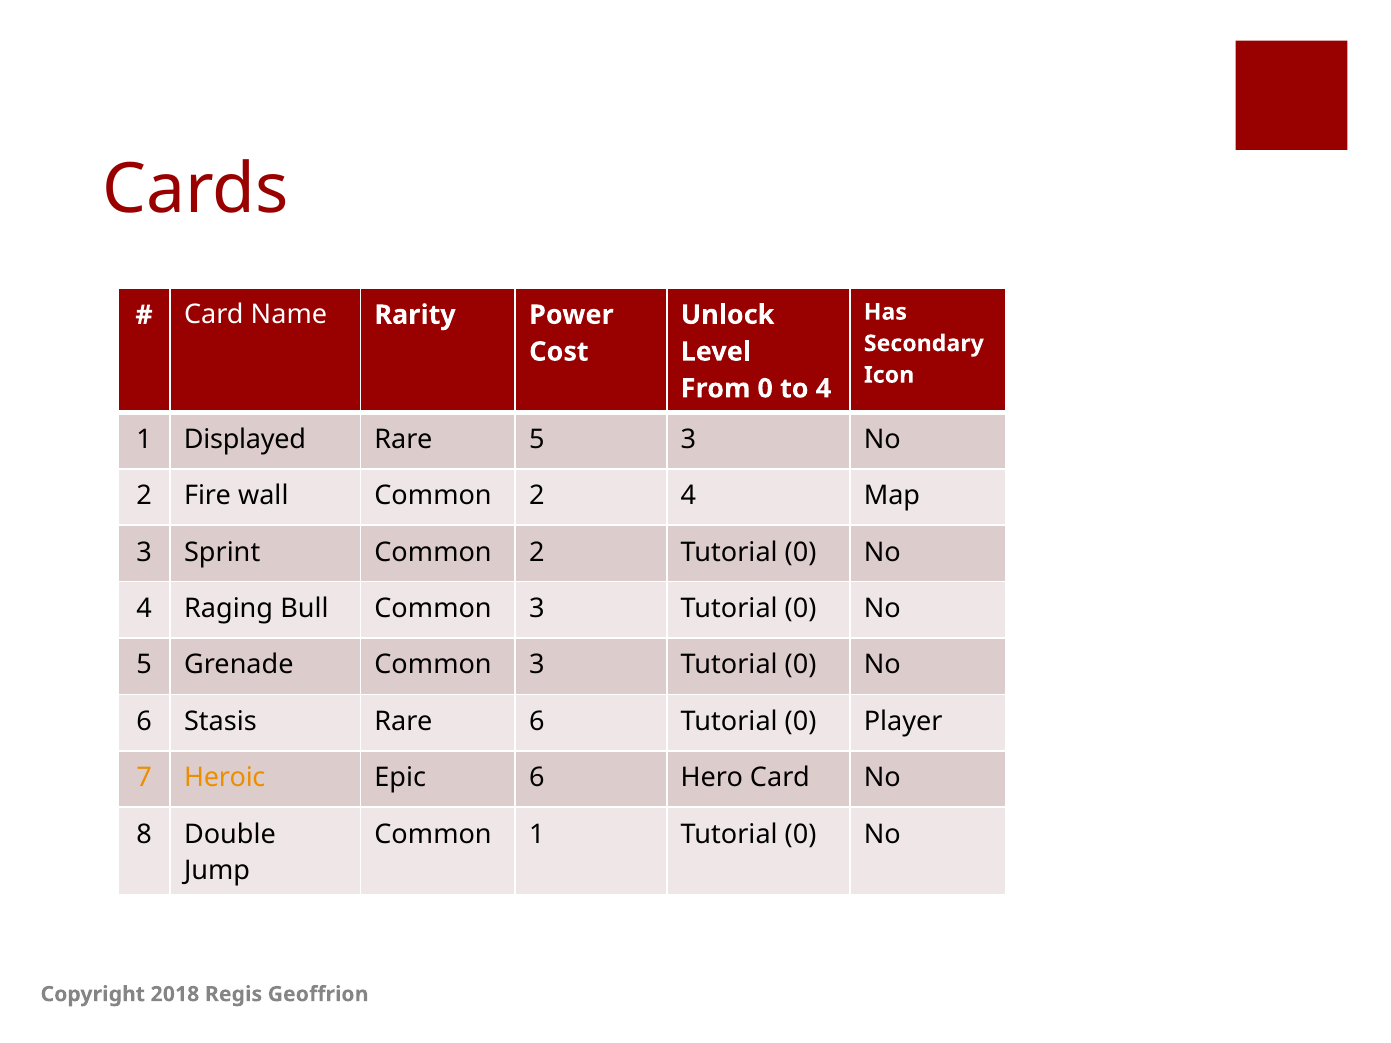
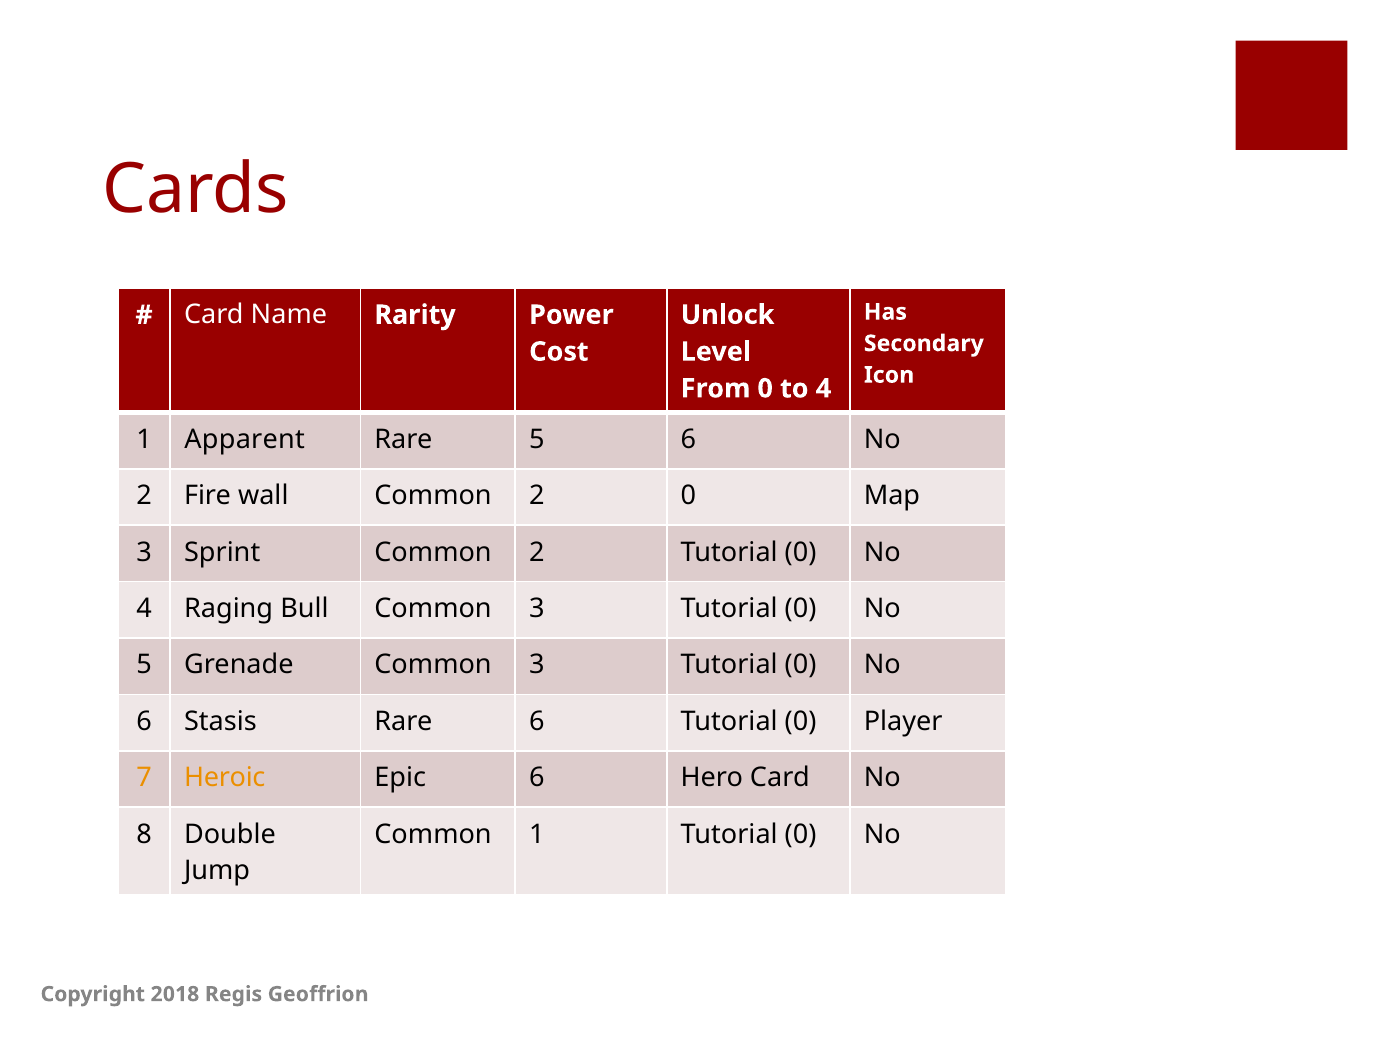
Displayed: Displayed -> Apparent (245, 439)
5 3: 3 -> 6 (688, 439)
2 4: 4 -> 0 (688, 496)
